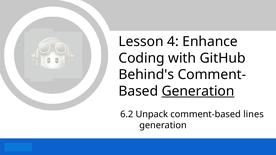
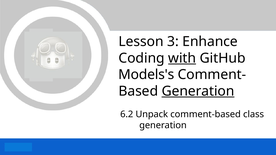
4: 4 -> 3 (173, 42)
with underline: none -> present (182, 58)
Behind's: Behind's -> Models's (146, 75)
lines: lines -> class (254, 114)
